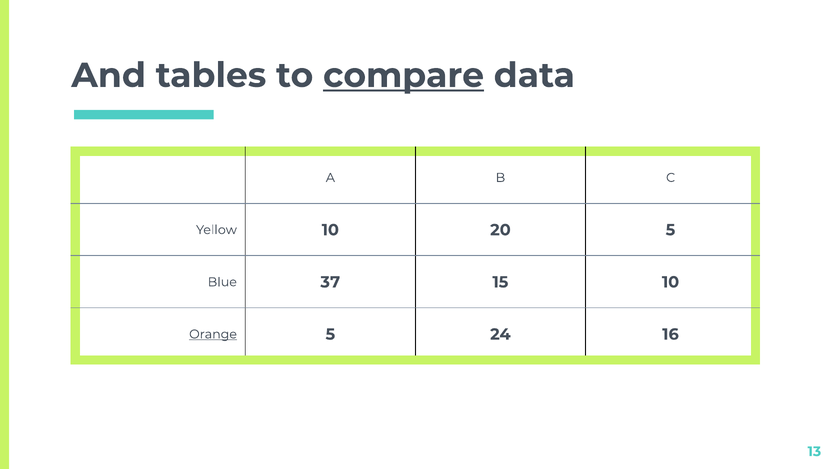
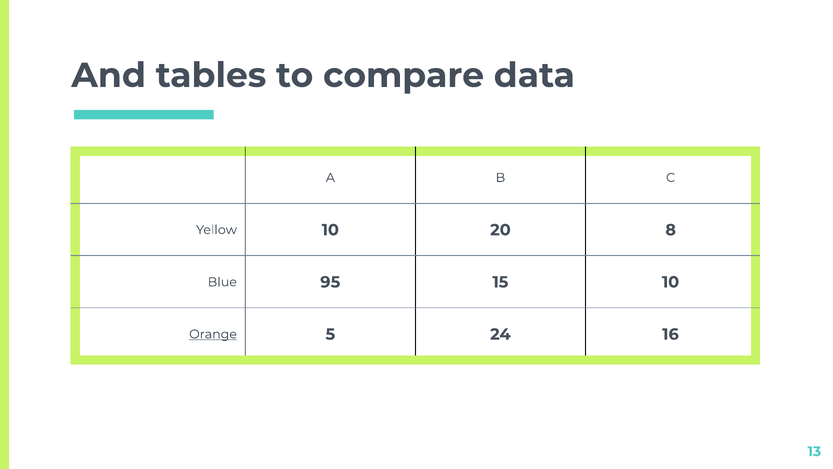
compare underline: present -> none (404, 75)
20 5: 5 -> 8 (671, 230)
37: 37 -> 95 (330, 282)
